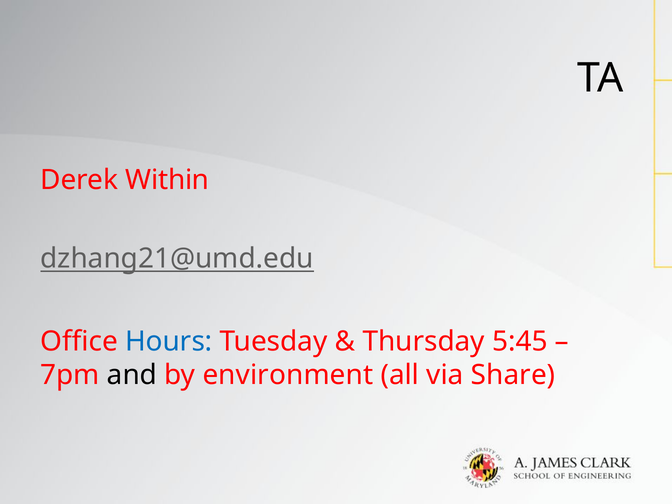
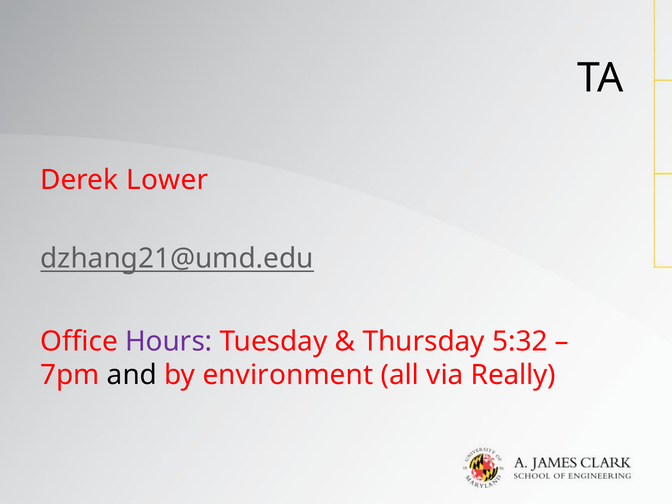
Within: Within -> Lower (167, 180)
Hours colour: blue -> purple (169, 341)
5:45: 5:45 -> 5:32 (520, 341)
Share: Share -> Really (513, 375)
